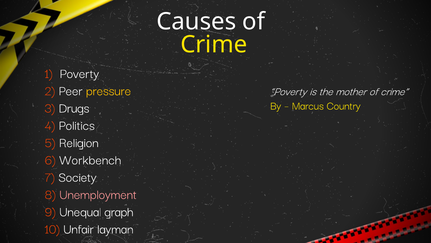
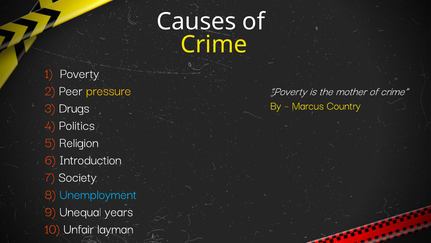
Workbench: Workbench -> Introduction (90, 159)
Unemployment colour: pink -> light blue (98, 194)
graph: graph -> years (119, 211)
